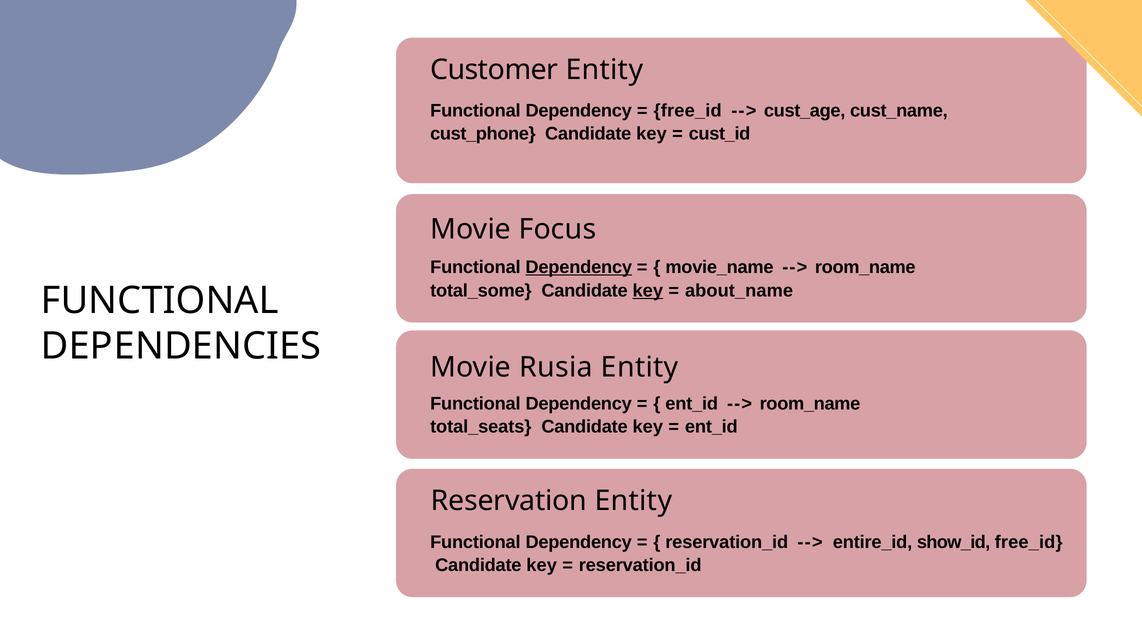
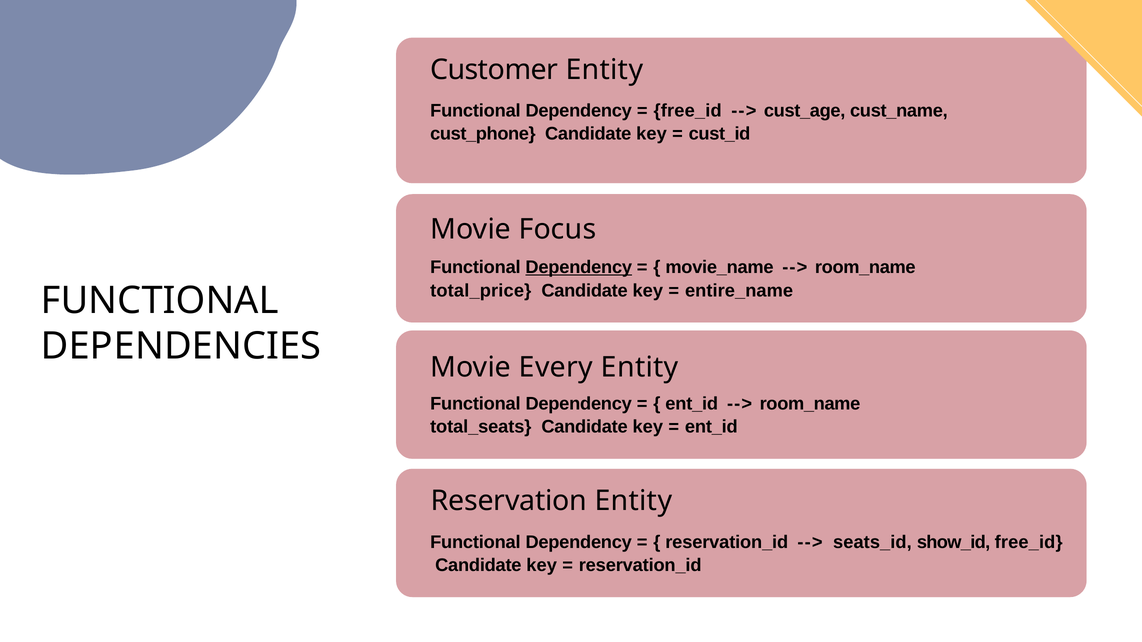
total_some: total_some -> total_price (481, 291)
key underline: present -> none (648, 291)
about_name: about_name -> entire_name (739, 291)
Rusia: Rusia -> Every (556, 368)
entire_id: entire_id -> seats_id (872, 543)
